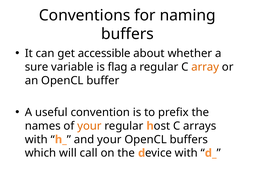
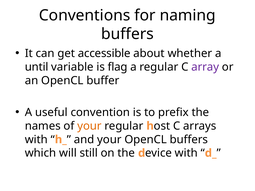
sure: sure -> until (37, 67)
array colour: orange -> purple (205, 67)
call: call -> still (89, 153)
